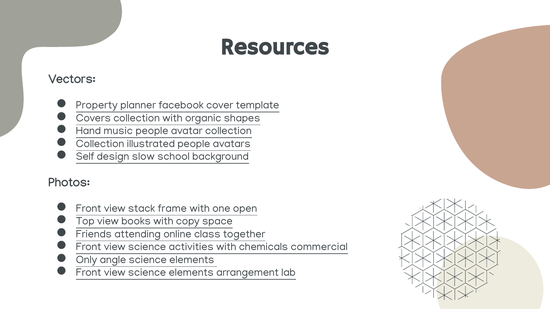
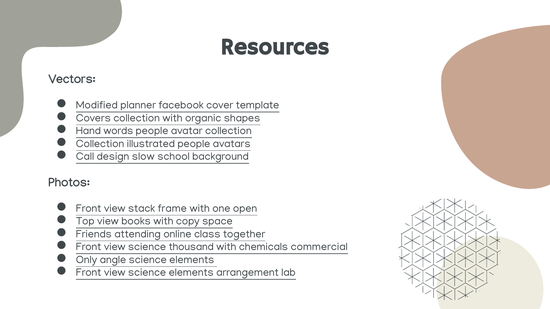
Property: Property -> Modified (97, 105)
music: music -> words (118, 131)
Self: Self -> Call (85, 157)
activities: activities -> thousand (191, 247)
